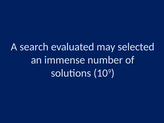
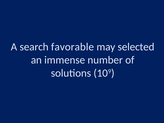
evaluated: evaluated -> favorable (73, 47)
